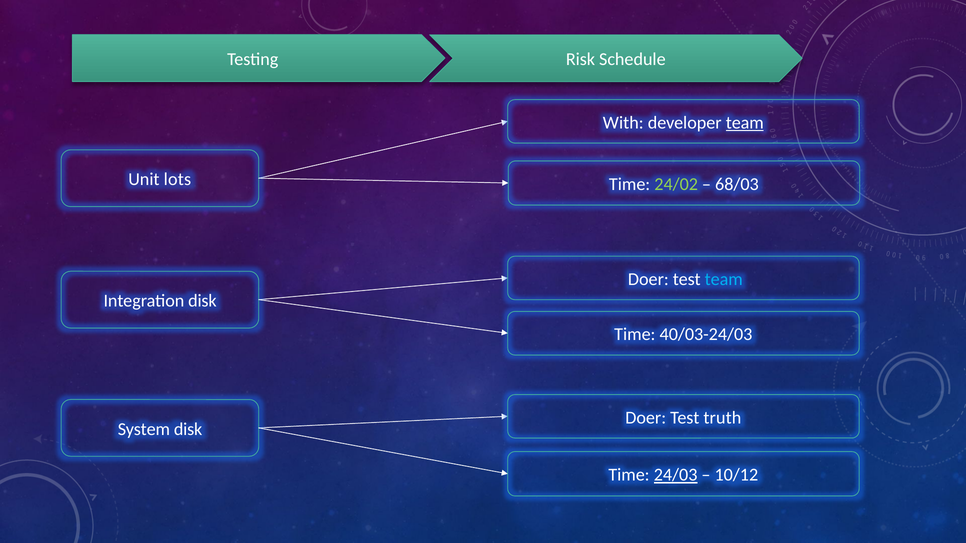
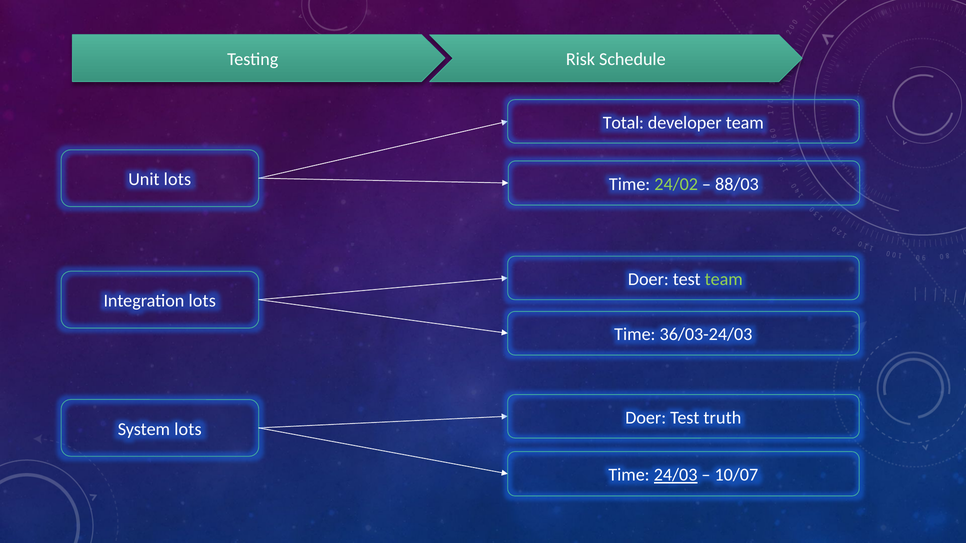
With: With -> Total (623, 123)
team underline: present -> none (745, 123)
68/03: 68/03 -> 88/03 (737, 184)
team colour: light blue -> light green (724, 279)
Integration disk: disk -> lots (202, 301)
40/03-24/03: 40/03-24/03 -> 36/03-24/03 (706, 335)
System disk: disk -> lots (188, 429)
10/12: 10/12 -> 10/07 (736, 475)
